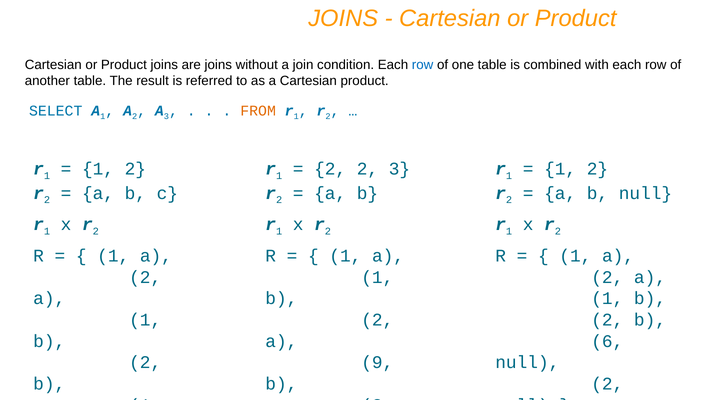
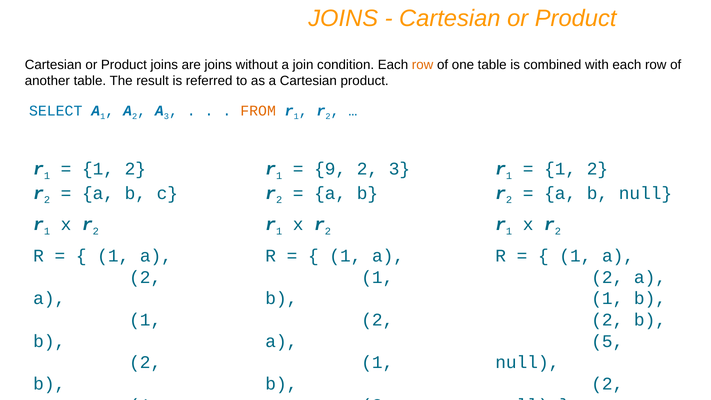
row colour: blue -> orange (423, 65)
2: 2 -> 9 (330, 169)
6: 6 -> 5 (607, 341)
9: 9 -> 1 (377, 363)
